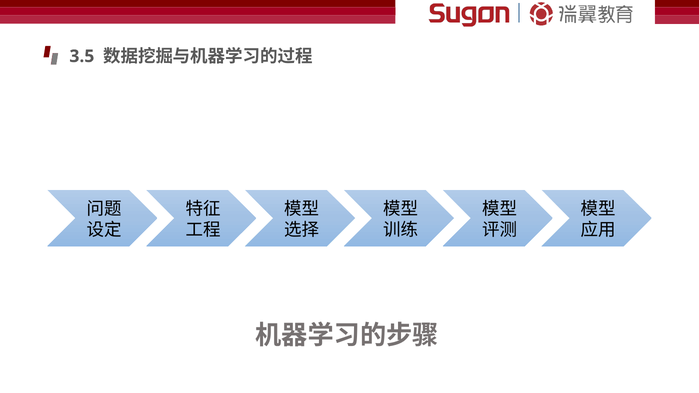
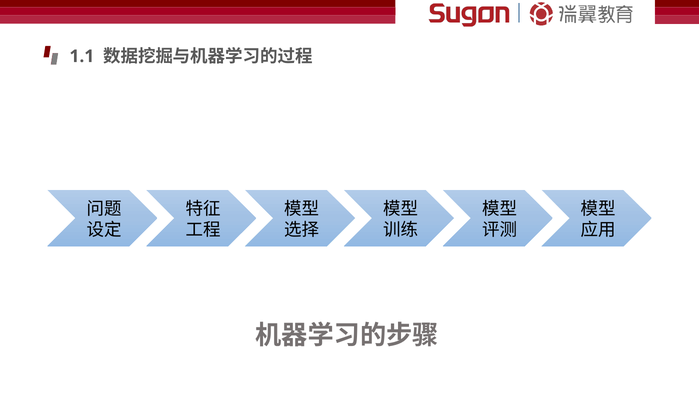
3.5: 3.5 -> 1.1 (82, 56)
